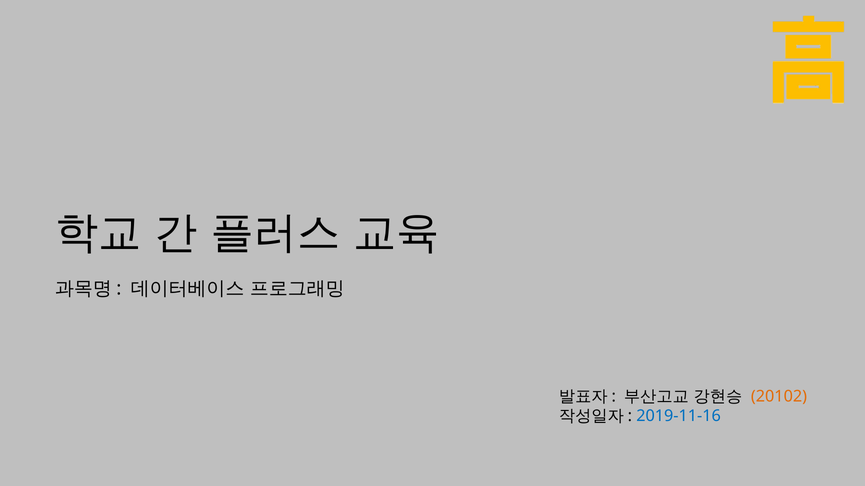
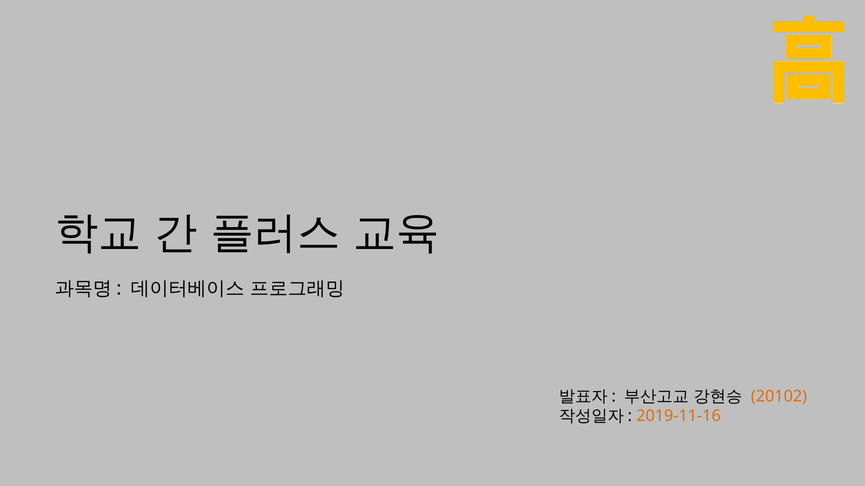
2019-11-16 colour: blue -> orange (679, 416)
